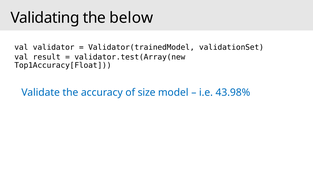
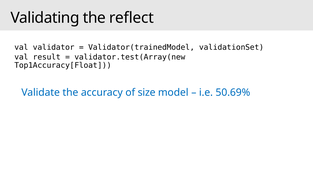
below: below -> reflect (131, 18)
43.98%: 43.98% -> 50.69% (233, 93)
